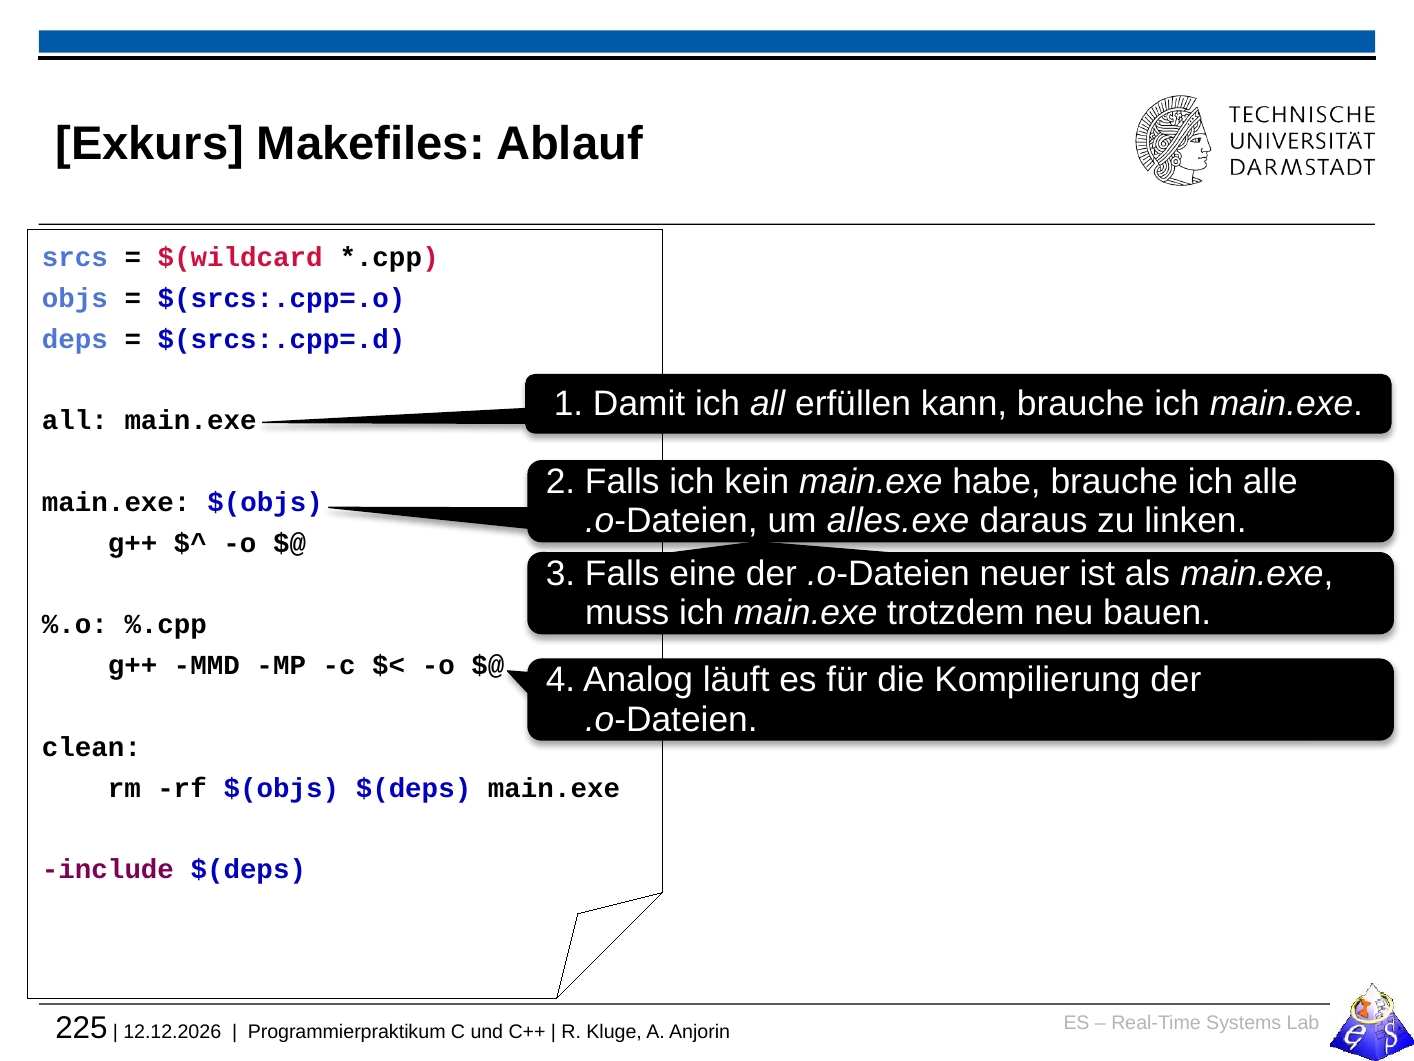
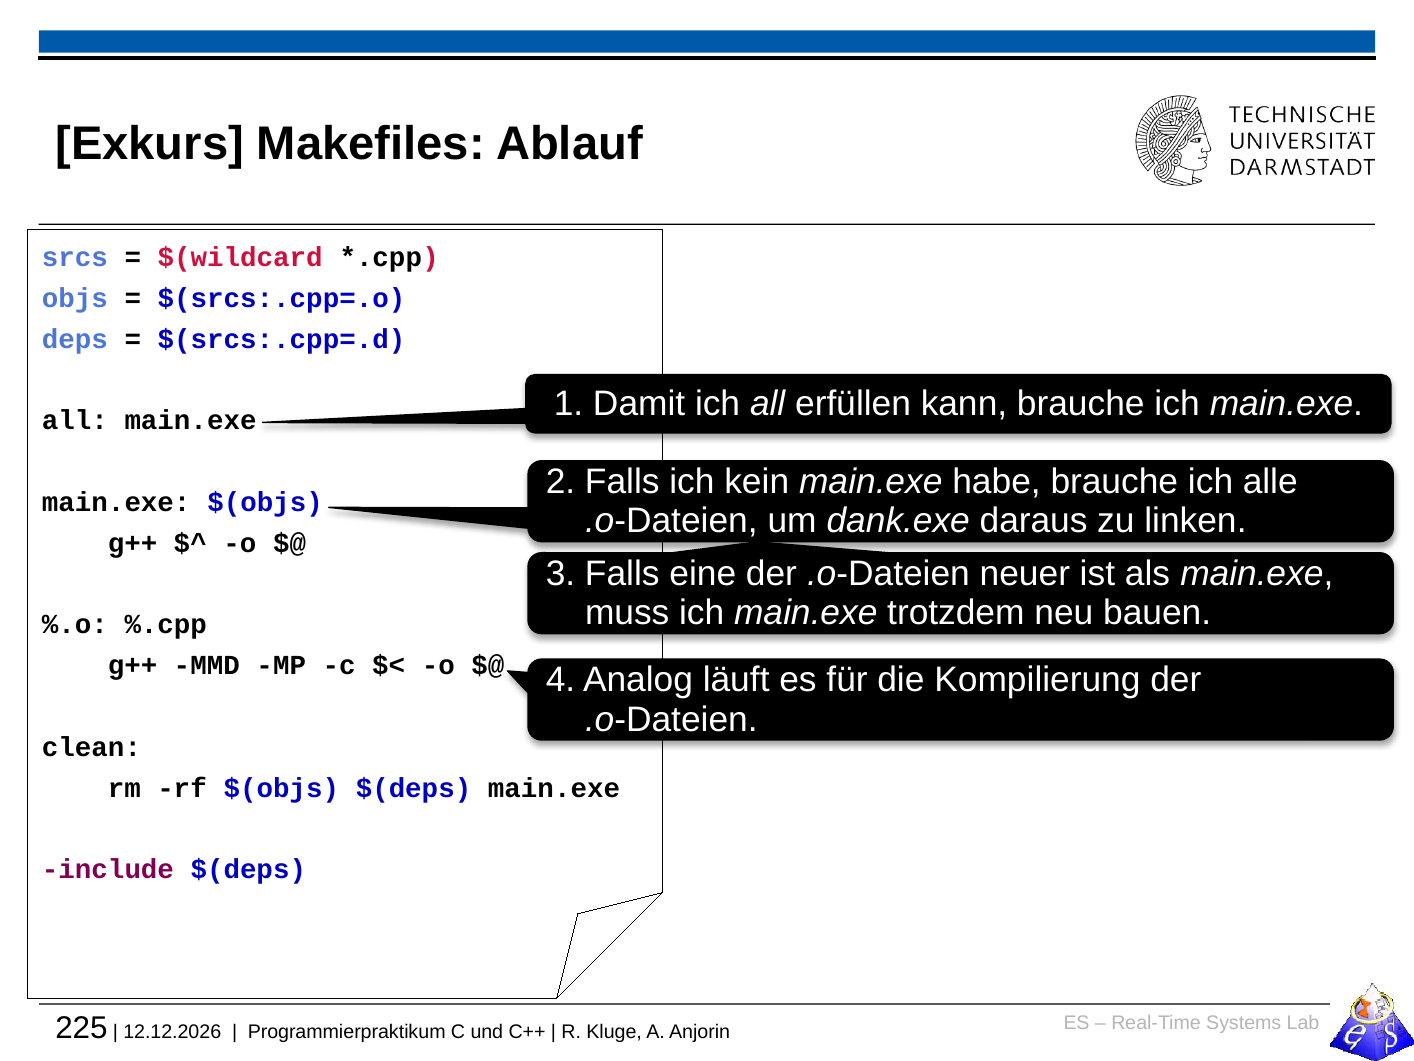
alles.exe: alles.exe -> dank.exe (898, 521)
